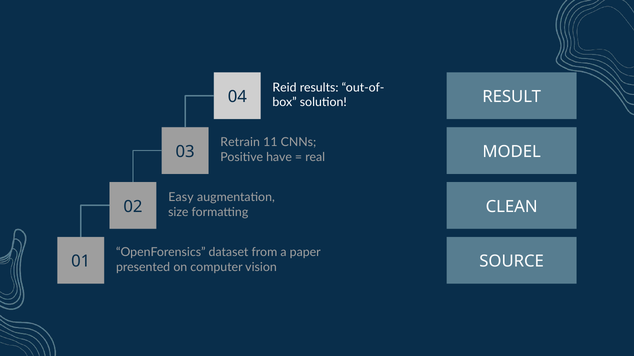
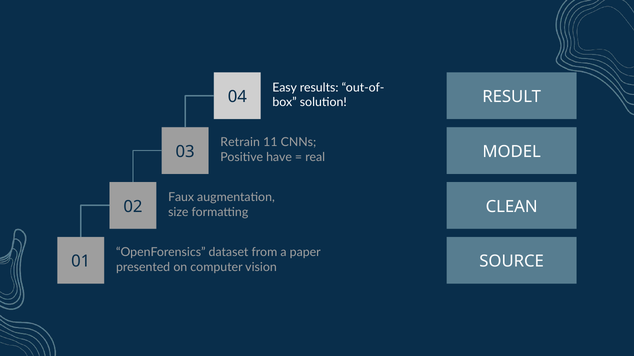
Reid: Reid -> Easy (285, 88)
Easy: Easy -> Faux (181, 198)
